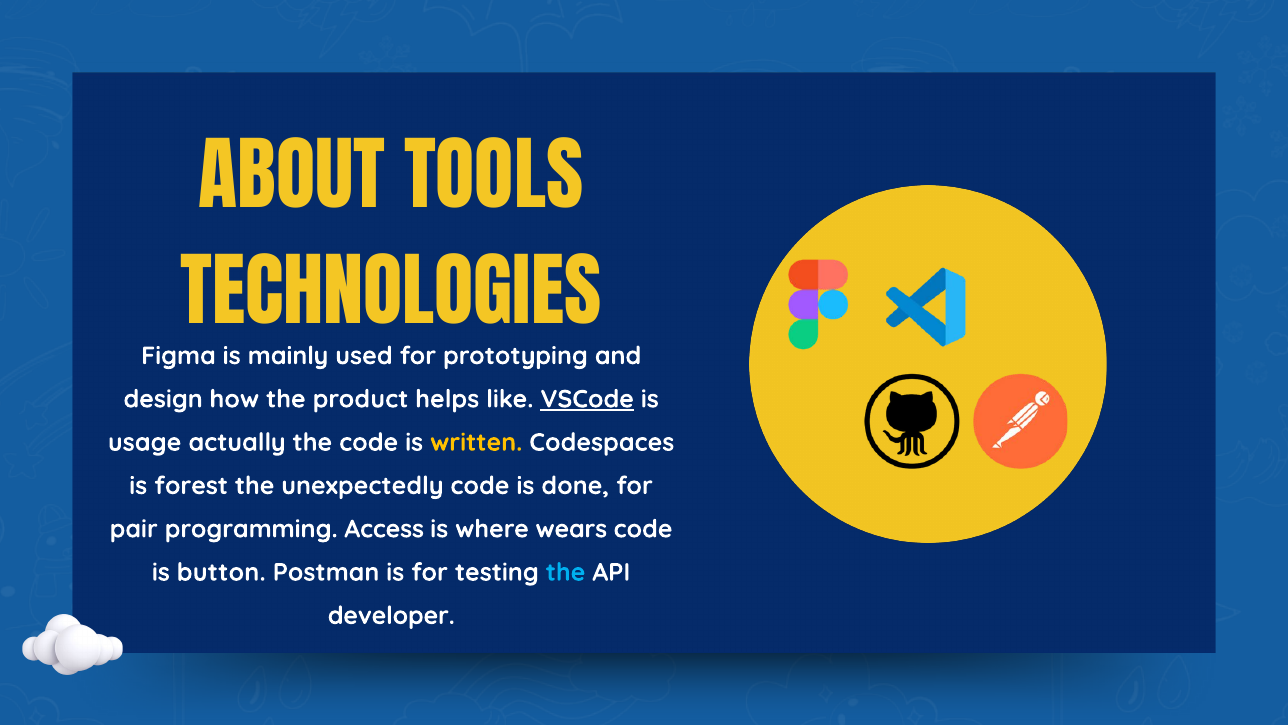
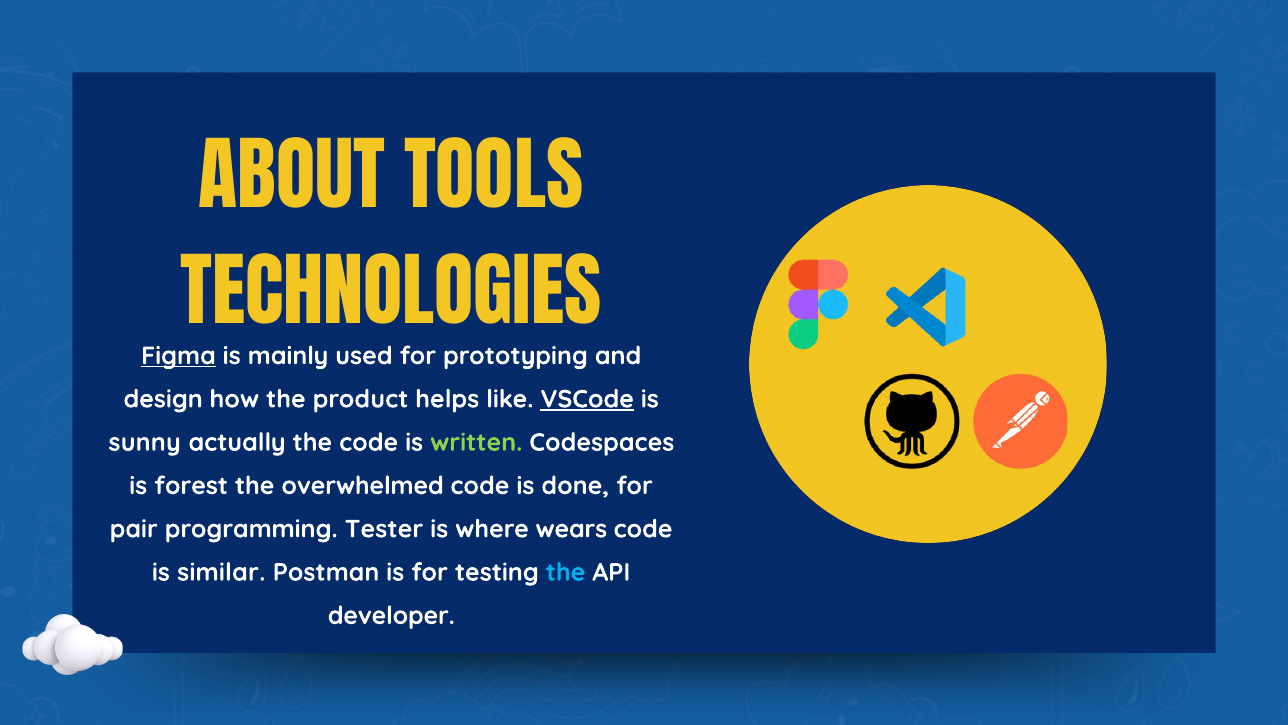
Figma underline: none -> present (178, 356)
usage: usage -> sunny (145, 442)
written colour: yellow -> light green (476, 442)
unexpectedly: unexpectedly -> overwhelmed (363, 485)
Access: Access -> Tester (384, 529)
button: button -> similar (221, 572)
